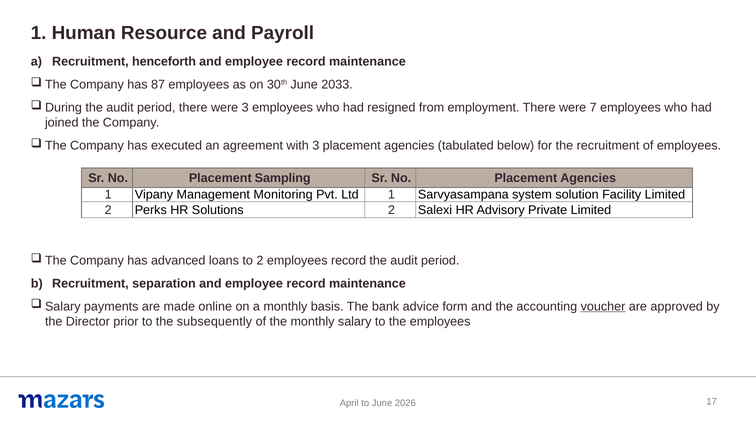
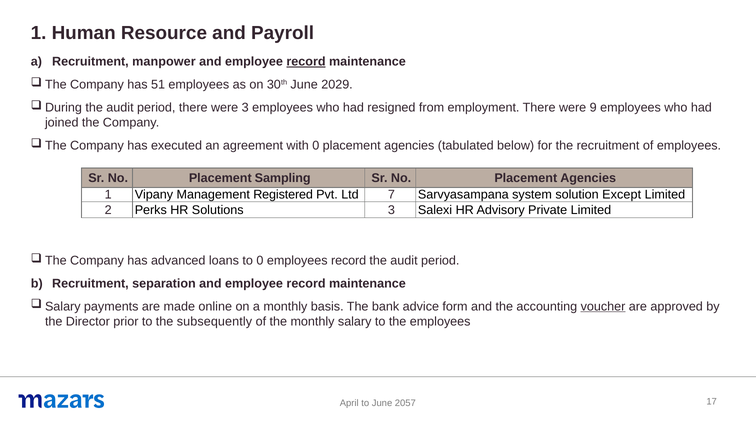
henceforth: henceforth -> manpower (164, 62)
record underline: none -> present (306, 62)
87: 87 -> 51 (158, 85)
2033: 2033 -> 2029 (337, 85)
were 7: 7 -> 9 (593, 108)
with 3: 3 -> 0 (316, 146)
Monitoring: Monitoring -> Registered (283, 195)
Ltd 1: 1 -> 7 (391, 195)
Facility: Facility -> Except (622, 195)
Solutions 2: 2 -> 3 (391, 210)
to 2: 2 -> 0 (260, 261)
2026: 2026 -> 2057 (405, 403)
